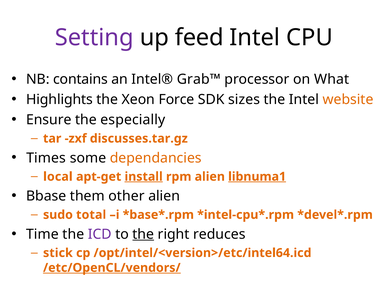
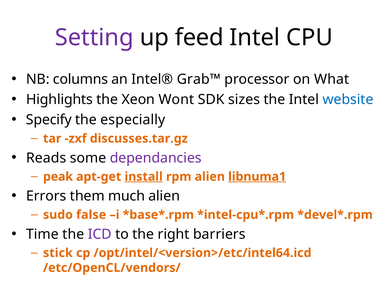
contains: contains -> columns (80, 79)
Force: Force -> Wont (176, 99)
website colour: orange -> blue (348, 99)
Ensure: Ensure -> Specify (49, 120)
Times: Times -> Reads (46, 158)
dependancies colour: orange -> purple (156, 158)
local: local -> peak (58, 177)
Bbase: Bbase -> Errors (46, 196)
other: other -> much (127, 196)
total: total -> false (91, 215)
the underline: present -> none (143, 234)
reduces: reduces -> barriers (219, 234)
/etc/OpenCL/vendors/ underline: present -> none (112, 268)
